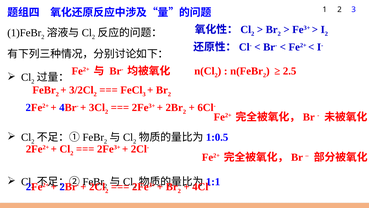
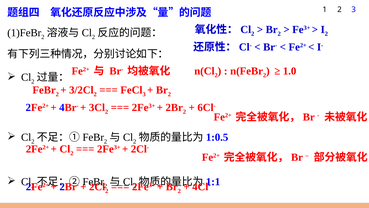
2.5: 2.5 -> 1.0 (290, 71)
